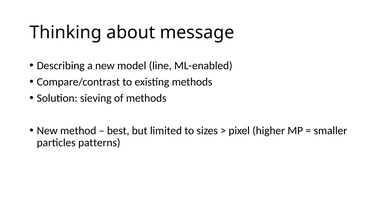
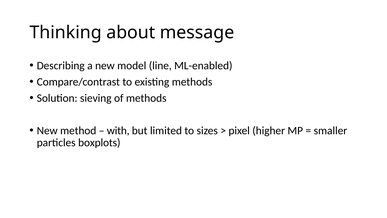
best: best -> with (118, 130)
patterns: patterns -> boxplots (99, 143)
